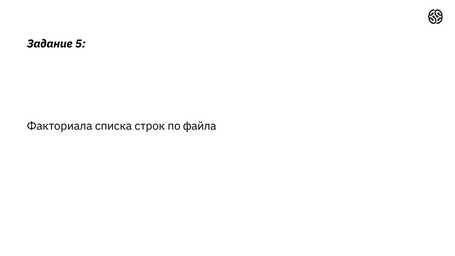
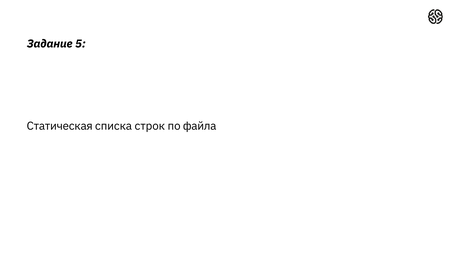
Факториала: Факториала -> Статическая (60, 126)
